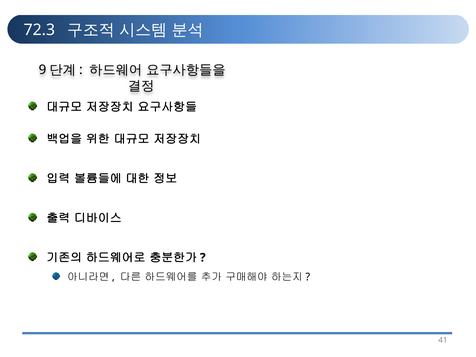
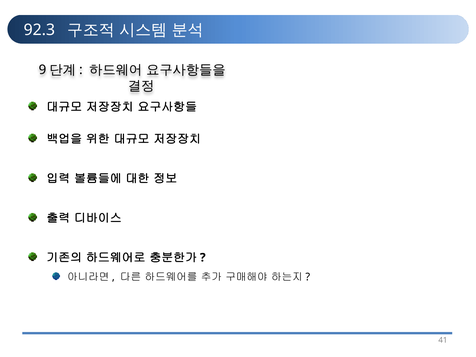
72.3: 72.3 -> 92.3 (39, 30)
